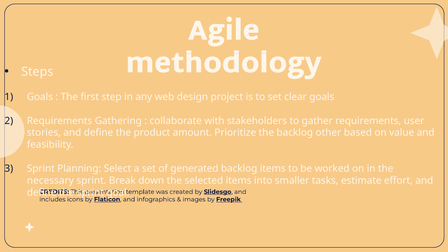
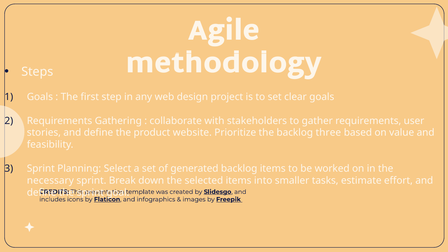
amount: amount -> website (192, 133)
other: other -> three (328, 133)
